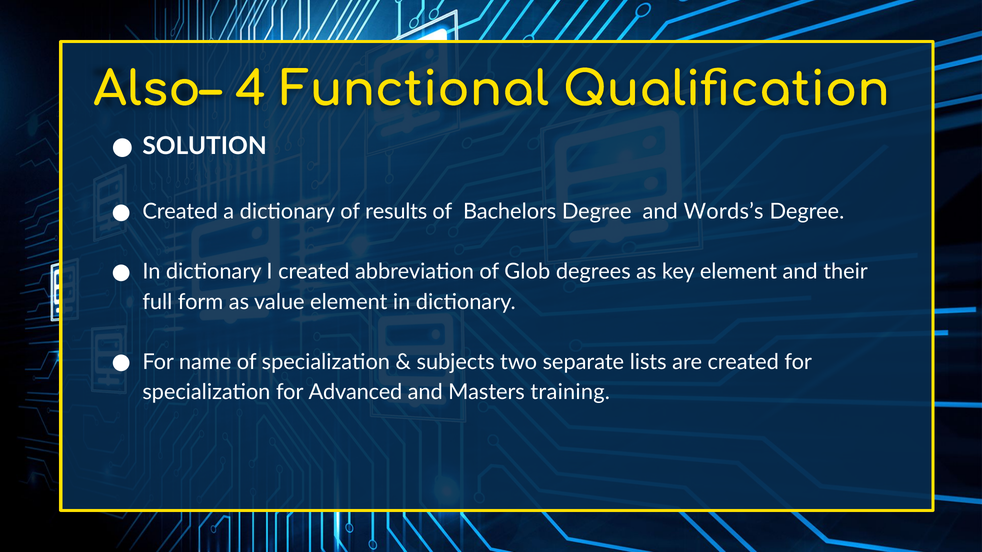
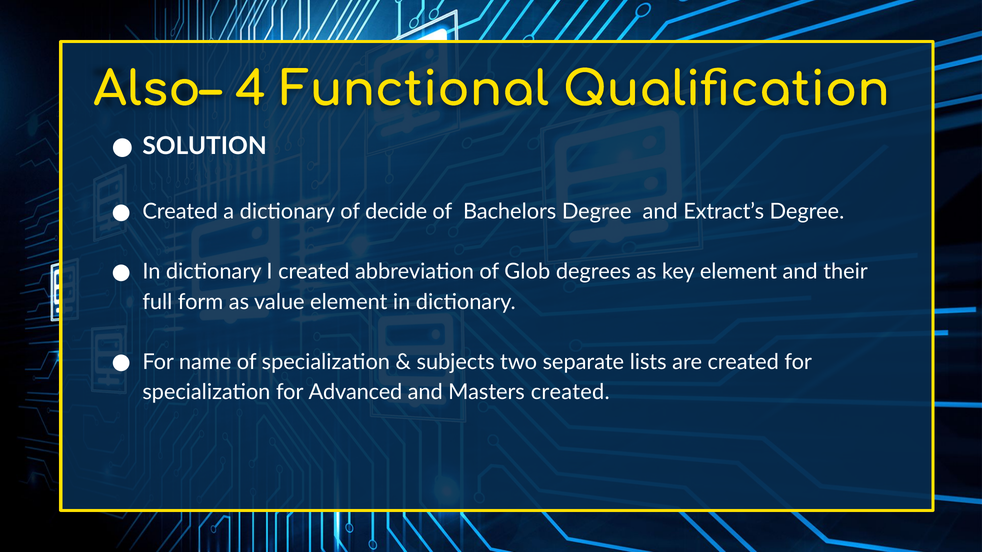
results: results -> decide (396, 212)
Words’s: Words’s -> Extract’s (724, 212)
Masters training: training -> created (570, 392)
